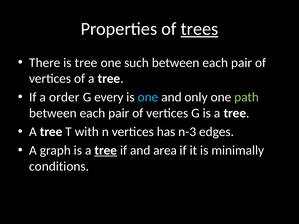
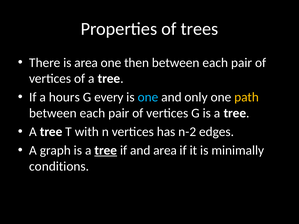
trees underline: present -> none (199, 29)
is tree: tree -> area (86, 63)
such: such -> then (137, 63)
order: order -> hours (64, 97)
path colour: light green -> yellow (247, 97)
n-3: n-3 -> n-2 (187, 132)
